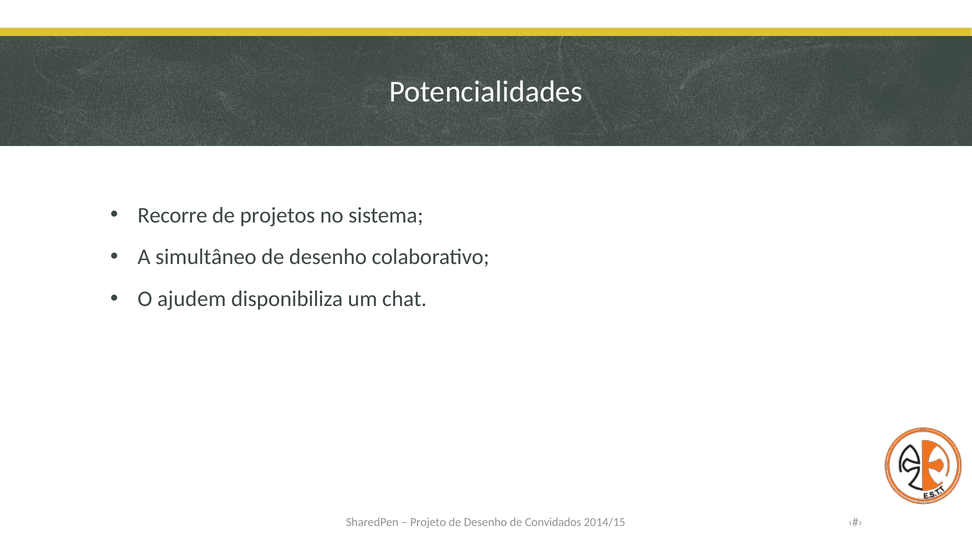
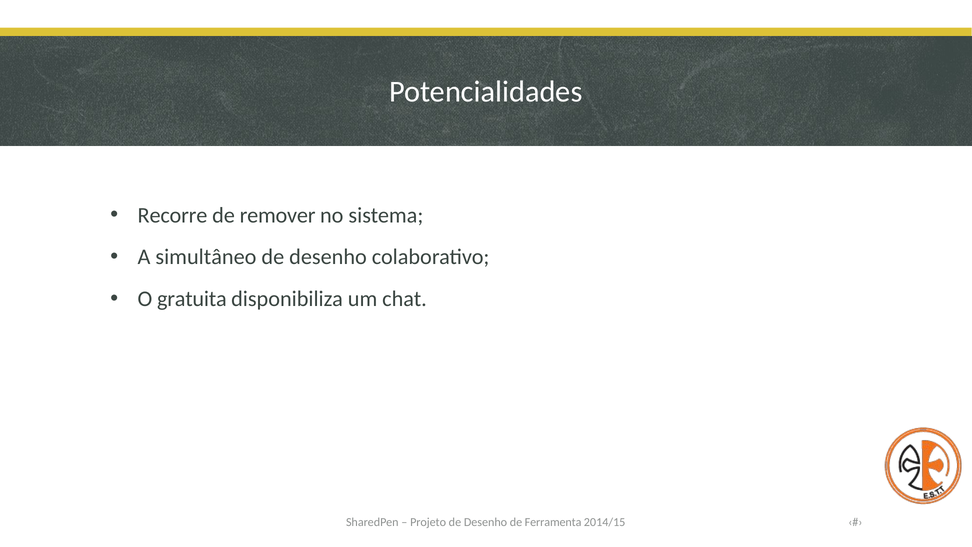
projetos: projetos -> remover (278, 215)
ajudem: ajudem -> gratuita (192, 299)
Convidados: Convidados -> Ferramenta (553, 522)
